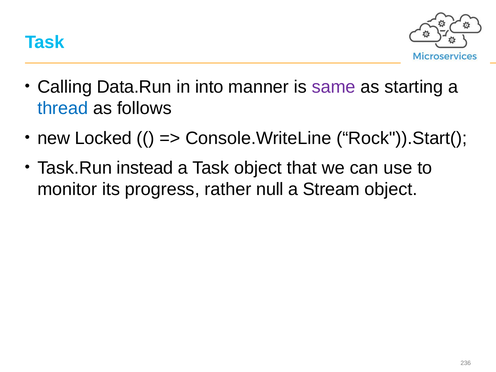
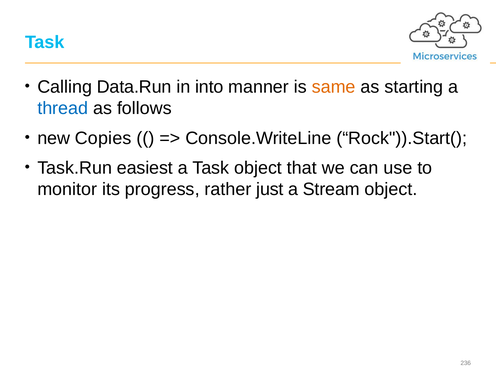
same colour: purple -> orange (334, 87)
Locked: Locked -> Copies (103, 138)
instead: instead -> easiest (145, 168)
null: null -> just (270, 189)
